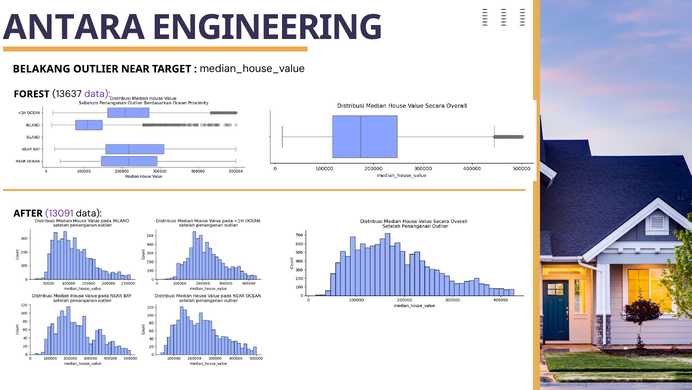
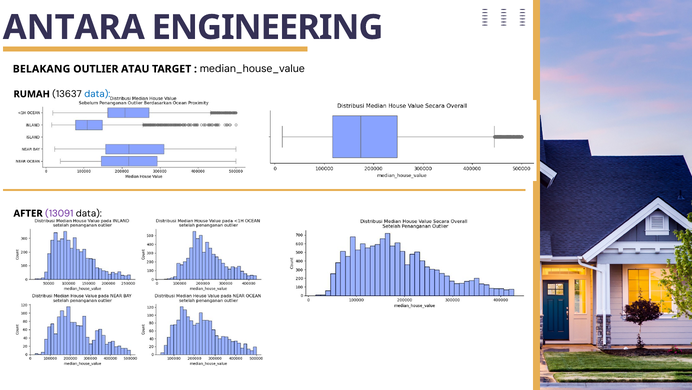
NEAR: NEAR -> ATAU (135, 69)
FOREST: FOREST -> RUMAH (32, 94)
data colour: purple -> blue (97, 94)
